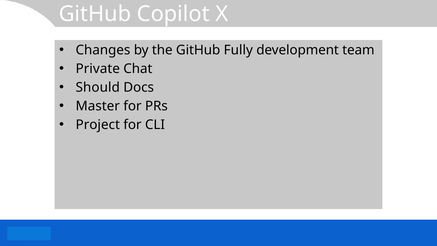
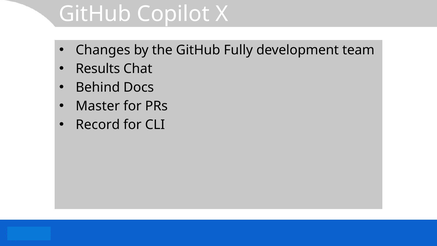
Private: Private -> Results (98, 69)
Should: Should -> Behind (98, 87)
Project: Project -> Record (98, 125)
